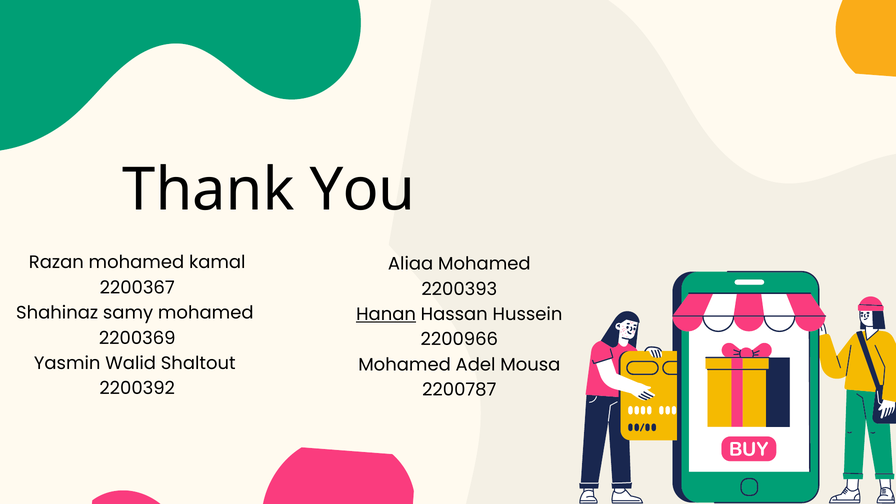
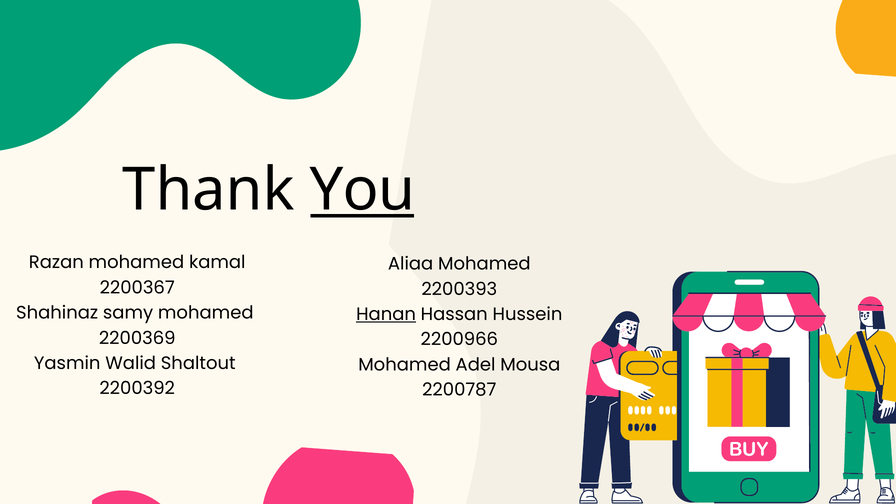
You underline: none -> present (362, 190)
